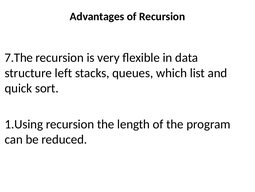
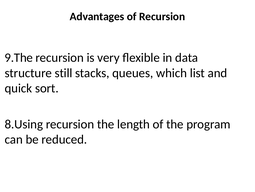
7.The: 7.The -> 9.The (19, 57)
left: left -> still (64, 73)
1.Using: 1.Using -> 8.Using (24, 124)
